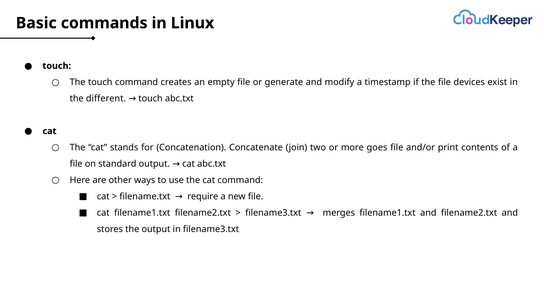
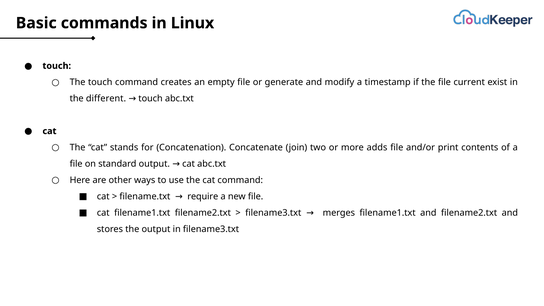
devices: devices -> current (469, 82)
goes: goes -> adds (377, 147)
